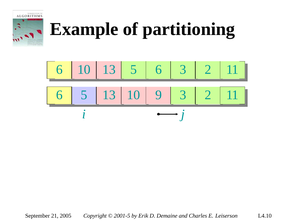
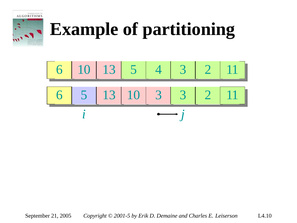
5 6: 6 -> 4 (159, 69)
10 9: 9 -> 3 (159, 95)
